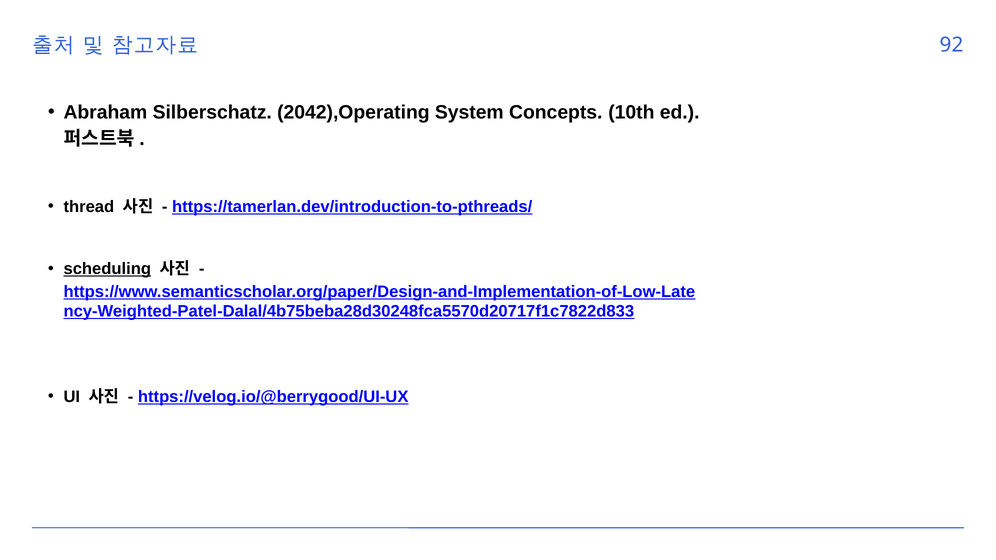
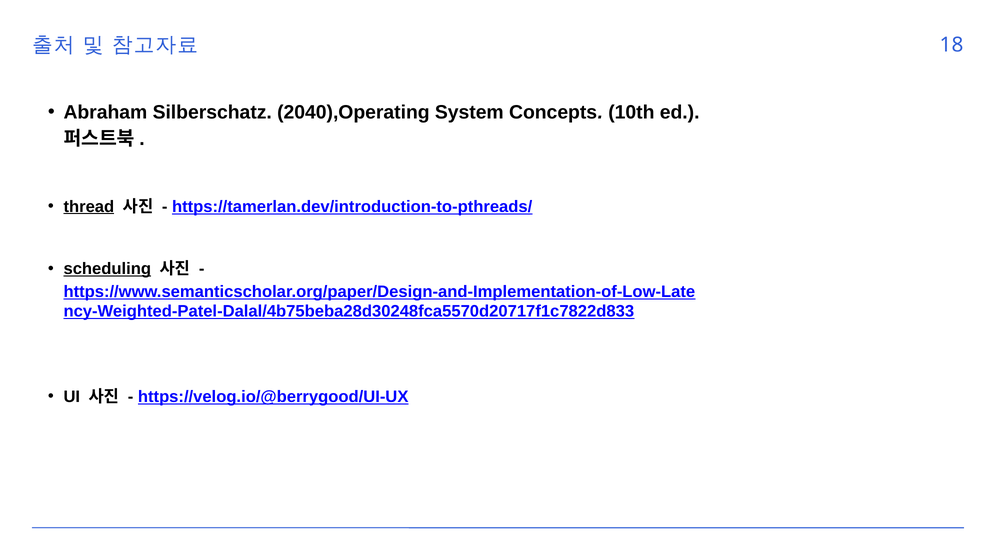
92: 92 -> 18 (951, 45)
2042),Operating: 2042),Operating -> 2040),Operating (353, 112)
thread underline: none -> present (89, 207)
